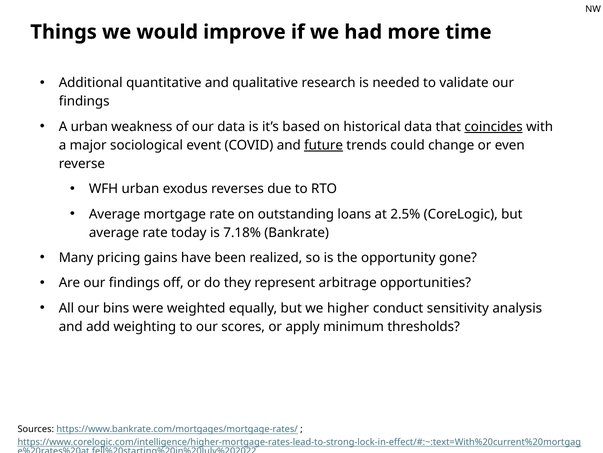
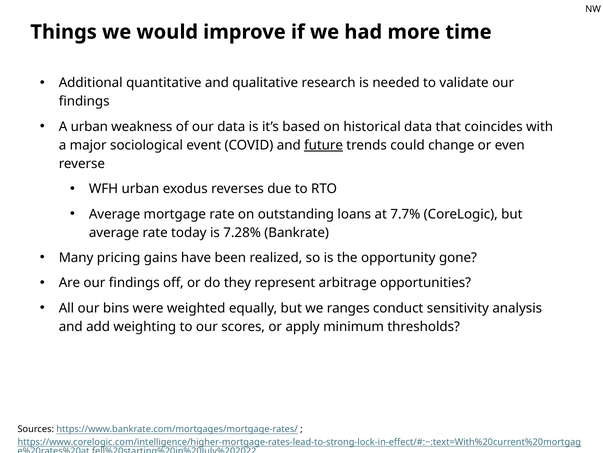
coincides underline: present -> none (494, 126)
2.5%: 2.5% -> 7.7% (405, 214)
7.18%: 7.18% -> 7.28% (242, 232)
higher: higher -> ranges (348, 308)
